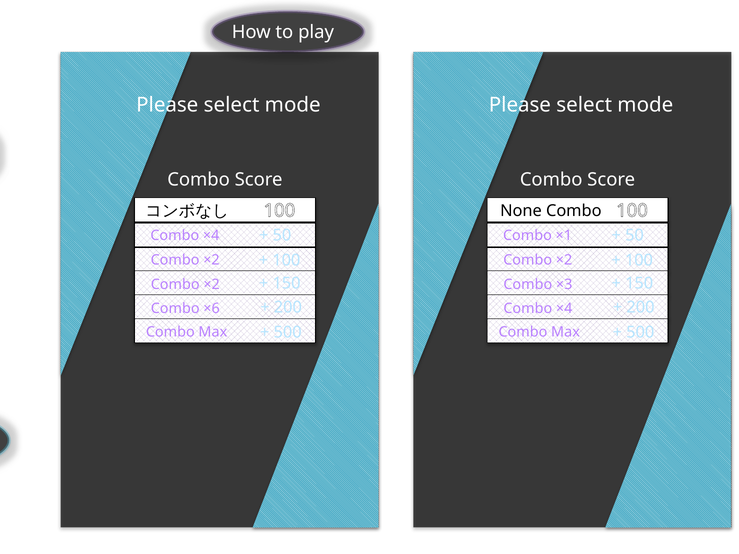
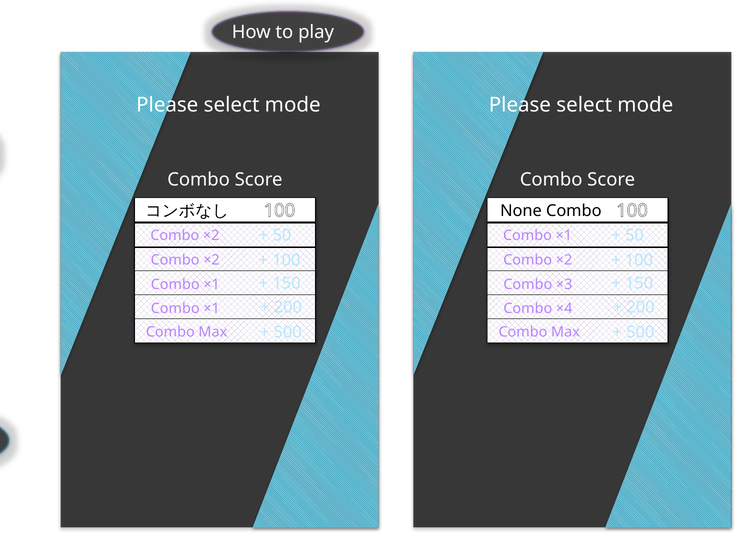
×4: ×4 -> ×2 (211, 236)
×2: ×2 -> ×1 (212, 285)
×6: ×6 -> ×1 (212, 309)
